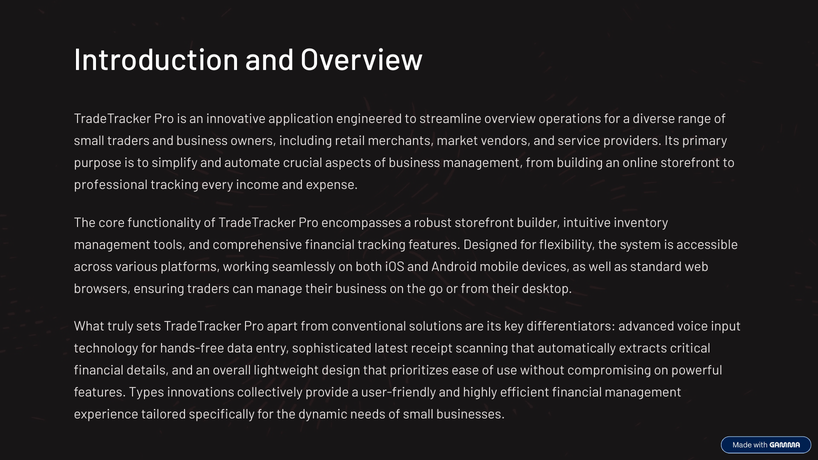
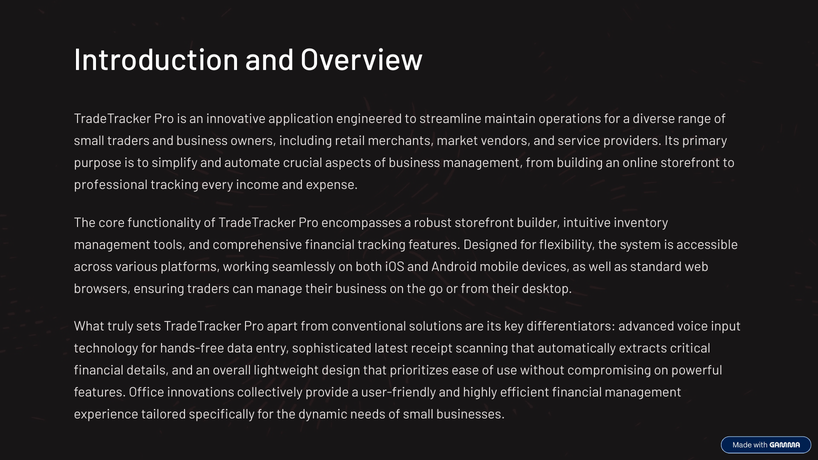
streamline overview: overview -> maintain (510, 119)
Types: Types -> Office (147, 393)
